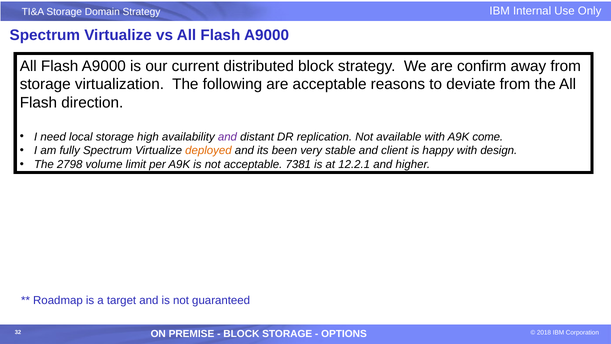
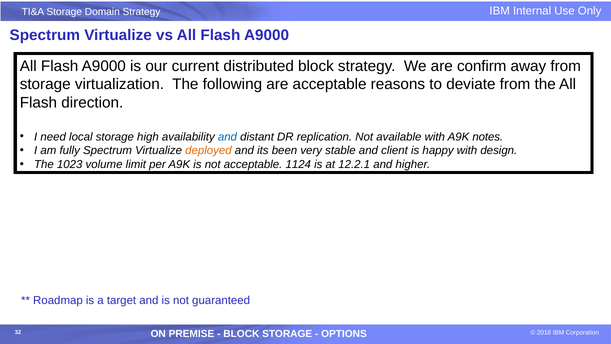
and colour: purple -> blue (227, 137)
come: come -> notes (488, 137)
2798: 2798 -> 1023 (70, 164)
7381: 7381 -> 1124 (298, 164)
